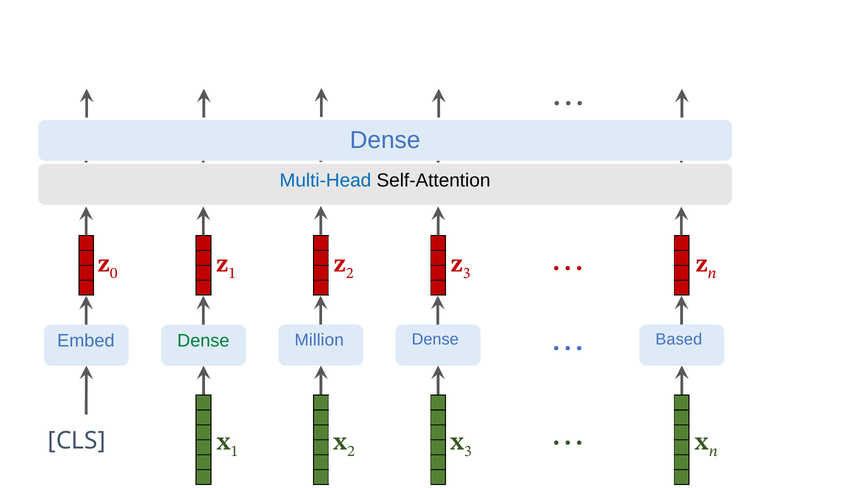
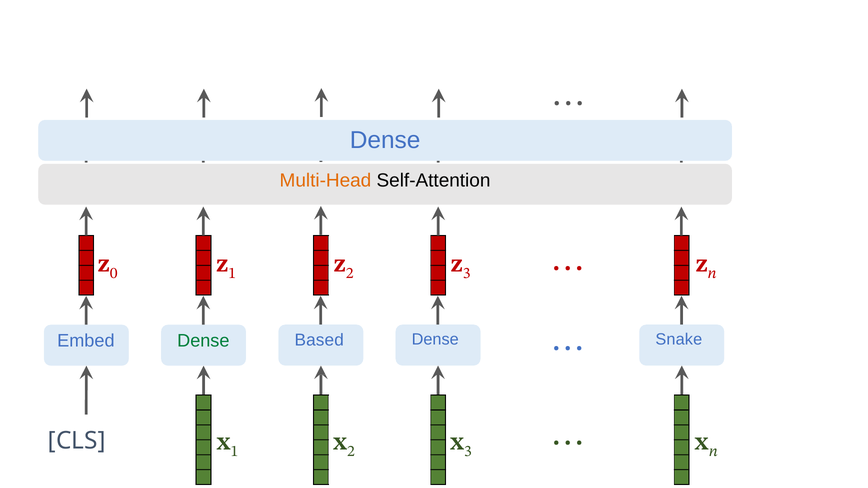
Multi-Head colour: blue -> orange (325, 181)
Million: Million -> Based (319, 340)
Based: Based -> Snake (679, 340)
